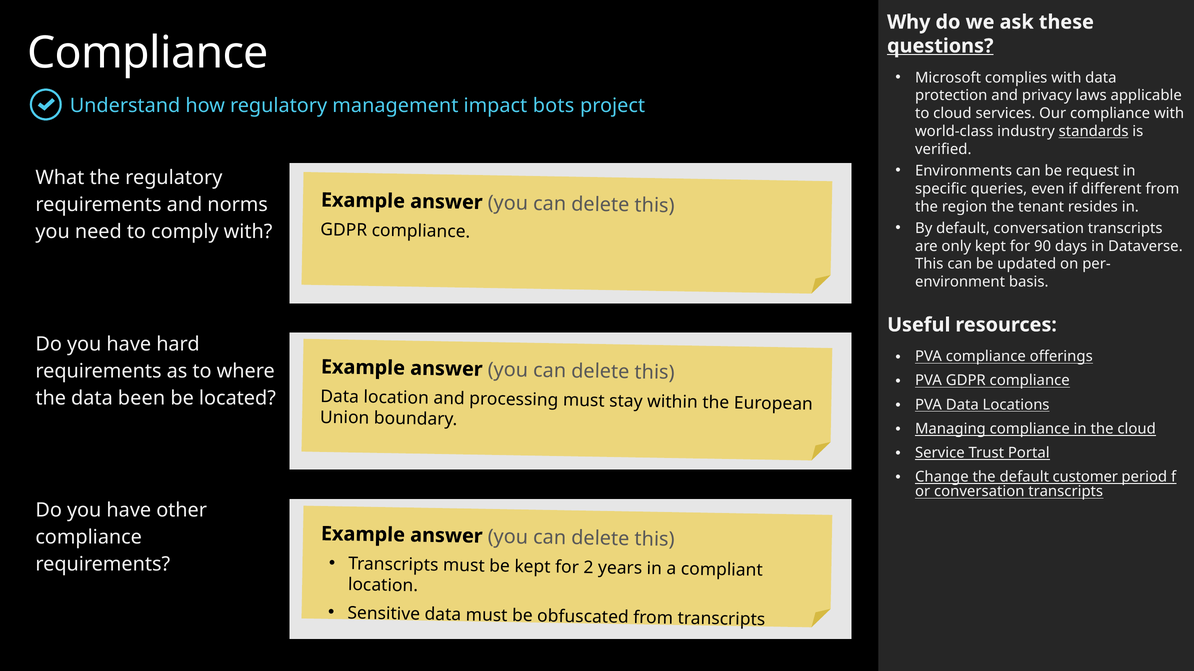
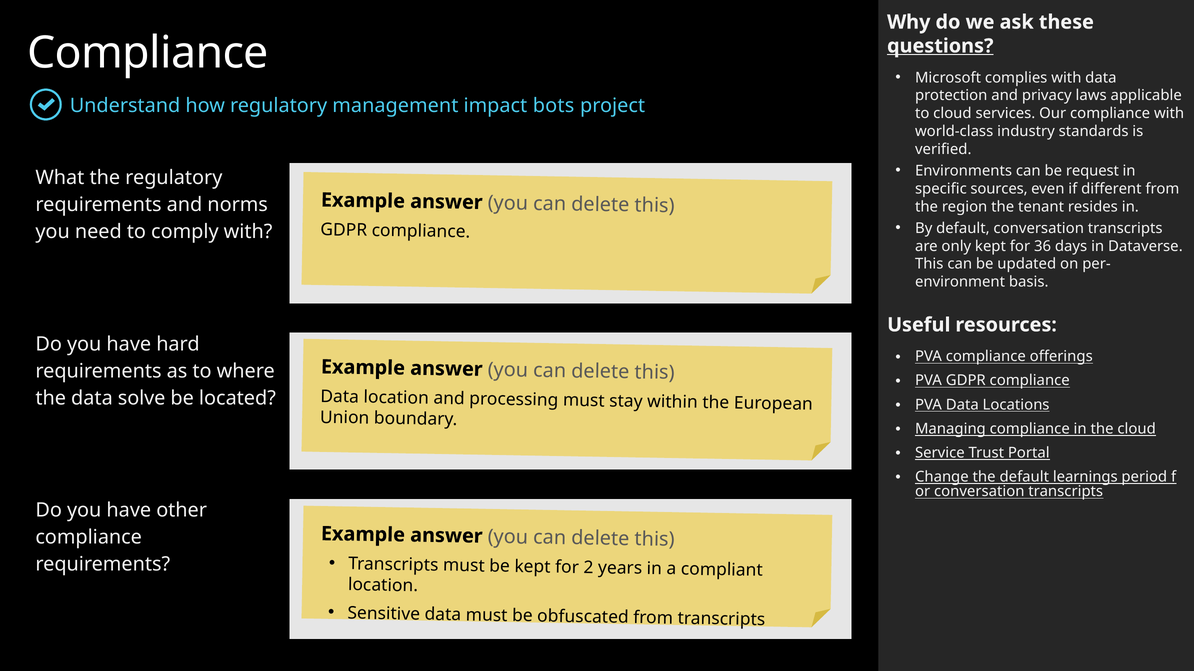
standards underline: present -> none (1094, 131)
queries: queries -> sources (999, 189)
90: 90 -> 36 (1043, 246)
been: been -> solve (142, 398)
customer: customer -> learnings (1085, 477)
